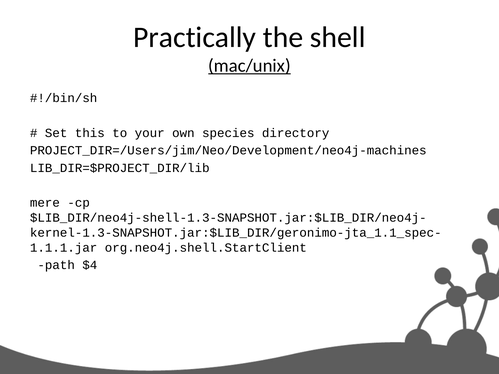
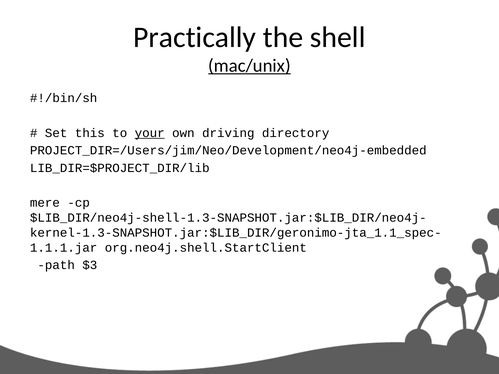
your underline: none -> present (150, 133)
species: species -> driving (228, 133)
PROJECT_DIR=/Users/jim/Neo/Development/neo4j-machines: PROJECT_DIR=/Users/jim/Neo/Development/neo4j-machines -> PROJECT_DIR=/Users/jim/Neo/Development/neo4j-embedded (228, 151)
$4: $4 -> $3 (90, 265)
